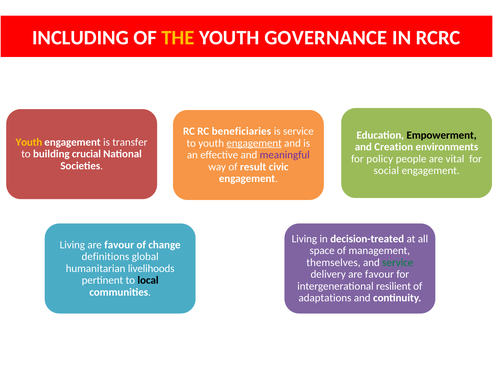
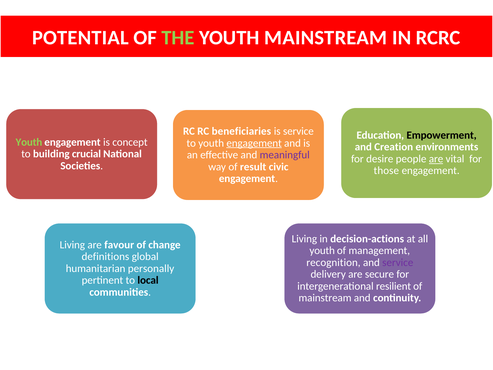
INCLUDING: INCLUDING -> POTENTIAL (80, 38)
THE colour: yellow -> light green (178, 38)
YOUTH GOVERNANCE: GOVERNANCE -> MAINSTREAM (326, 38)
Youth colour: yellow -> light green (29, 142)
transfer: transfer -> concept (130, 142)
policy: policy -> desire (380, 159)
are underline: none -> present (436, 159)
social: social -> those (386, 171)
decision-treated: decision-treated -> decision-actions (367, 239)
space: space -> youth (322, 250)
themselves: themselves -> recognition (333, 262)
service colour: green -> purple (398, 262)
livelihoods: livelihoods -> personally (151, 268)
delivery are favour: favour -> secure (379, 274)
adaptations: adaptations -> mainstream (325, 298)
